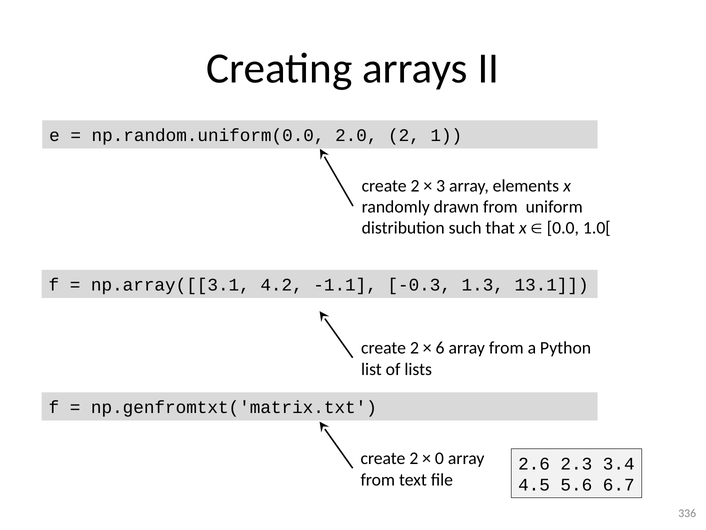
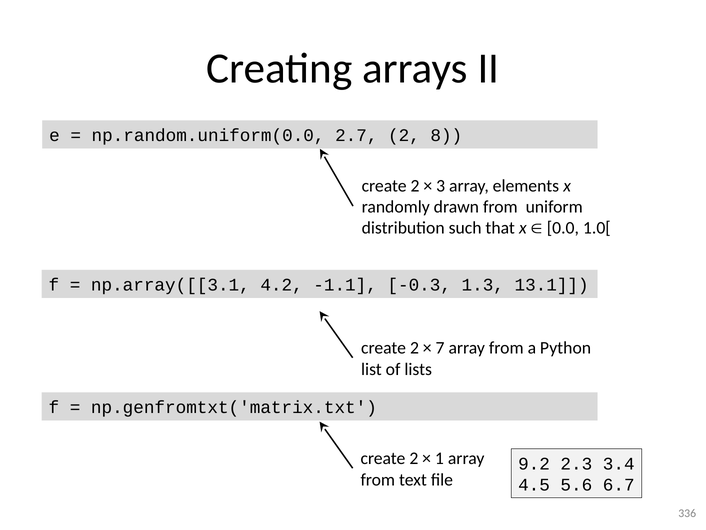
2.0: 2.0 -> 2.7 (356, 135)
1: 1 -> 8 (446, 135)
6: 6 -> 7 (440, 348)
0: 0 -> 1 (439, 458)
2.6: 2.6 -> 9.2 (534, 463)
